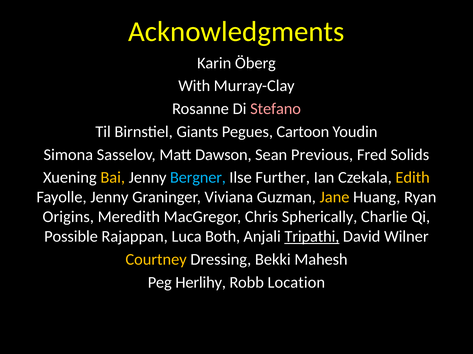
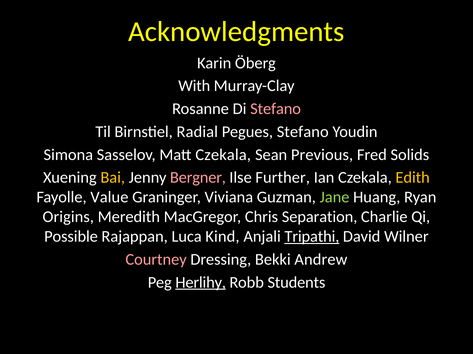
Giants: Giants -> Radial (197, 132)
Pegues Cartoon: Cartoon -> Stefano (303, 132)
Matt Dawson: Dawson -> Czekala (223, 155)
Bergner colour: light blue -> pink (198, 178)
Fayolle Jenny: Jenny -> Value (109, 198)
Jane colour: yellow -> light green (335, 198)
Spherically: Spherically -> Separation (320, 217)
Both: Both -> Kind (222, 237)
Courtney colour: yellow -> pink (156, 260)
Mahesh: Mahesh -> Andrew (321, 260)
Herlihy underline: none -> present (201, 283)
Location: Location -> Students (296, 283)
